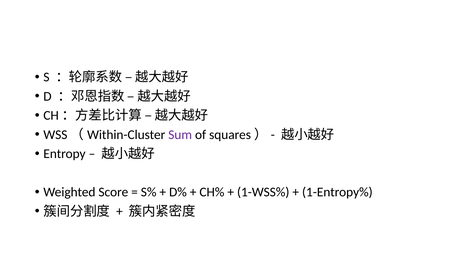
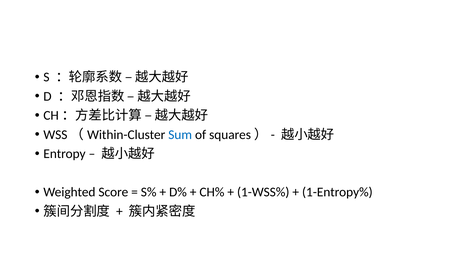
Sum colour: purple -> blue (180, 135)
